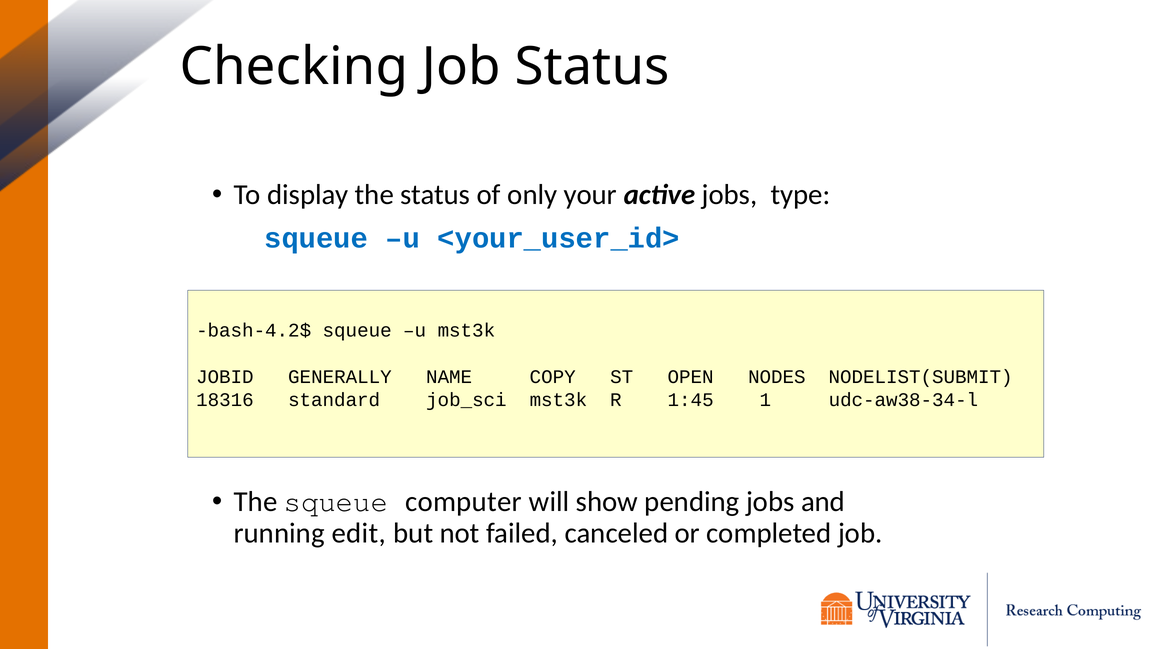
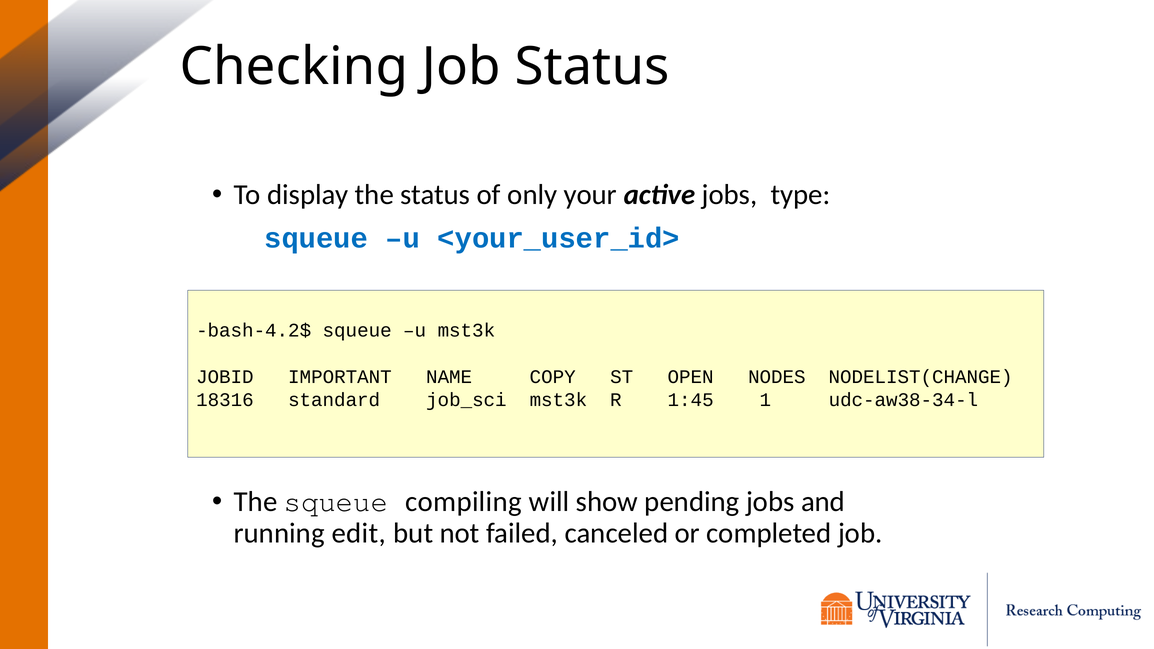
GENERALLY: GENERALLY -> IMPORTANT (340, 377)
NODELIST(SUBMIT: NODELIST(SUBMIT -> NODELIST(CHANGE (921, 377)
computer: computer -> compiling (464, 502)
